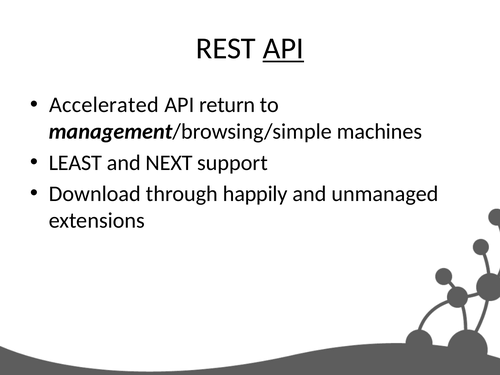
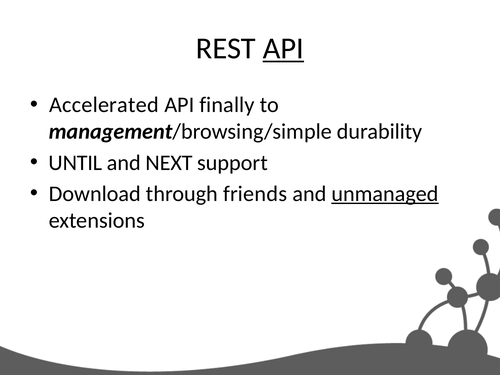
return: return -> finally (227, 105)
machines: machines -> durability (380, 132)
LEAST: LEAST -> UNTIL (75, 163)
happily: happily -> friends (255, 194)
unmanaged underline: none -> present (385, 194)
